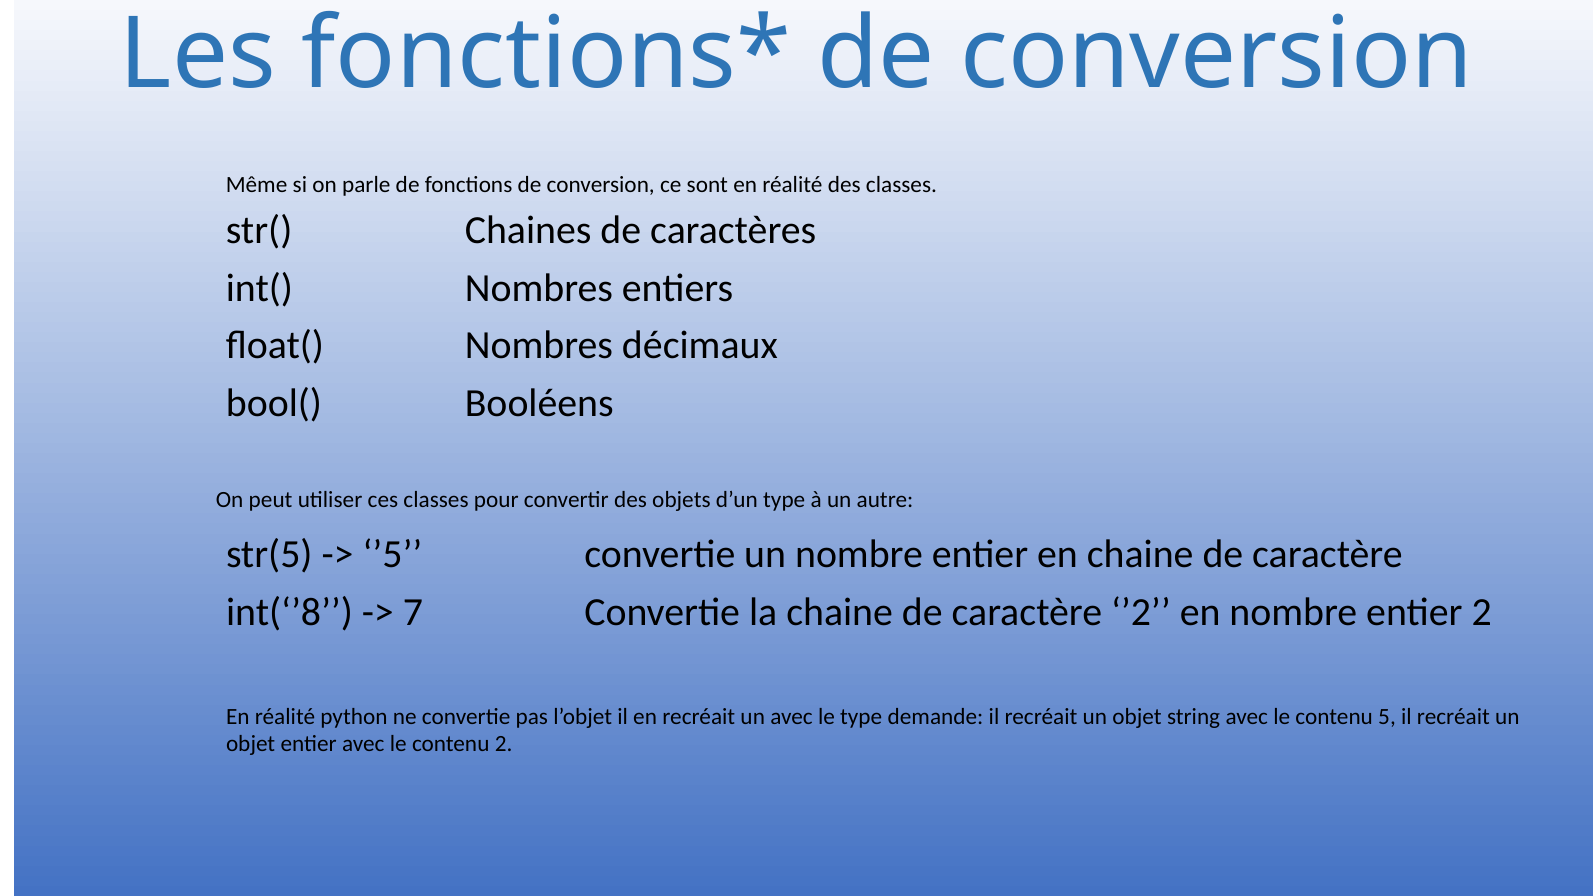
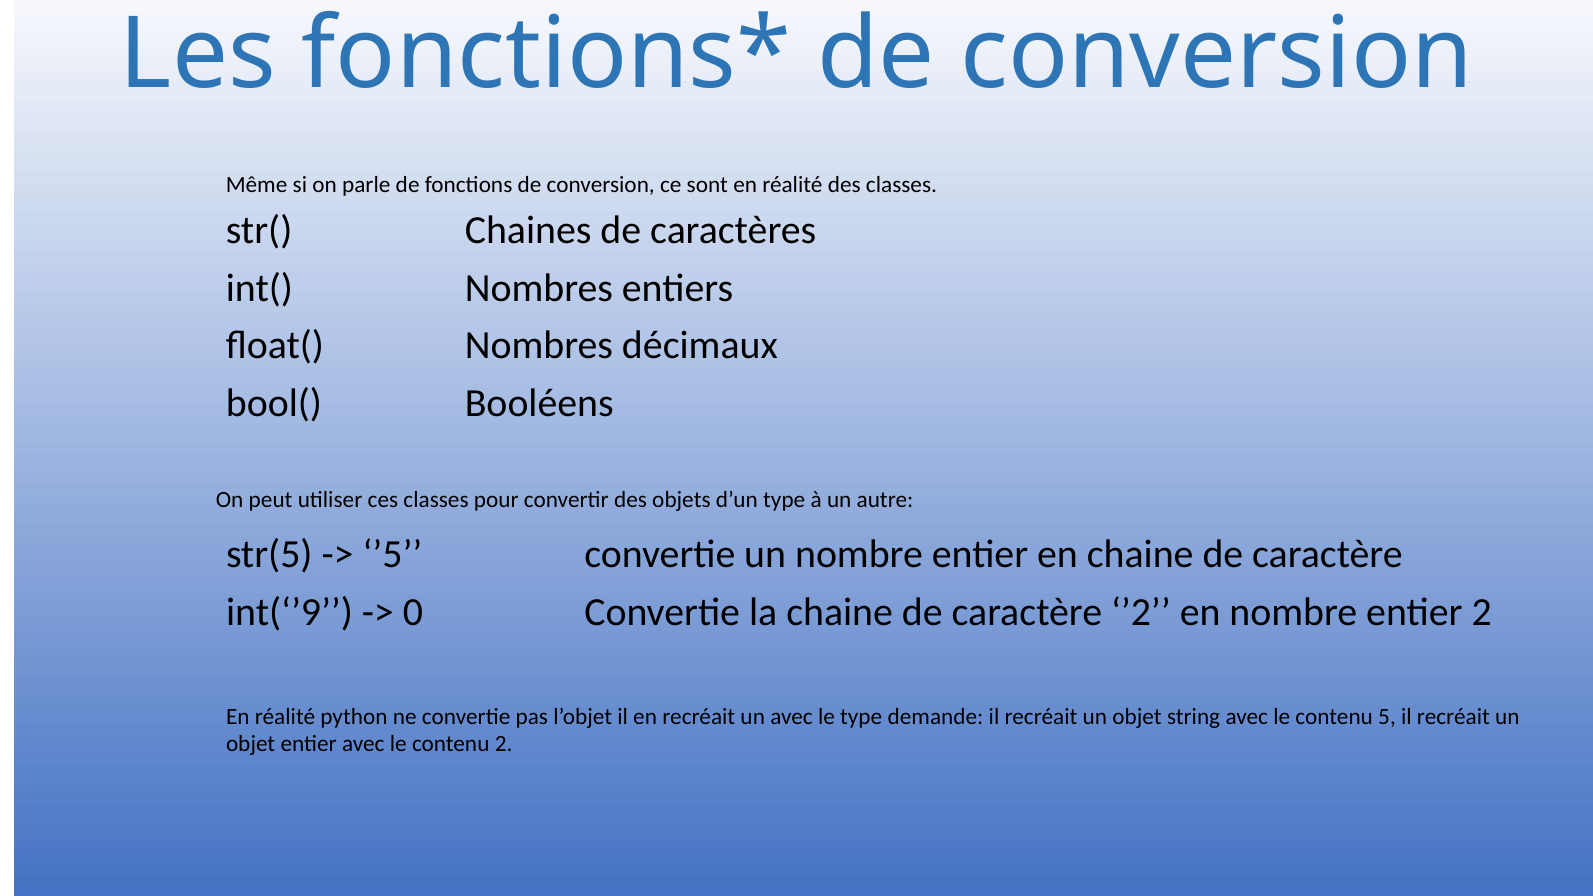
int(‘’8: int(‘’8 -> int(‘’9 (289, 612)
7: 7 -> 0 (413, 612)
